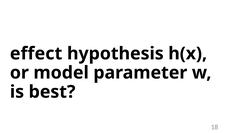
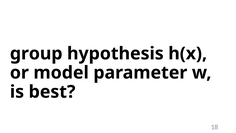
effect: effect -> group (36, 53)
